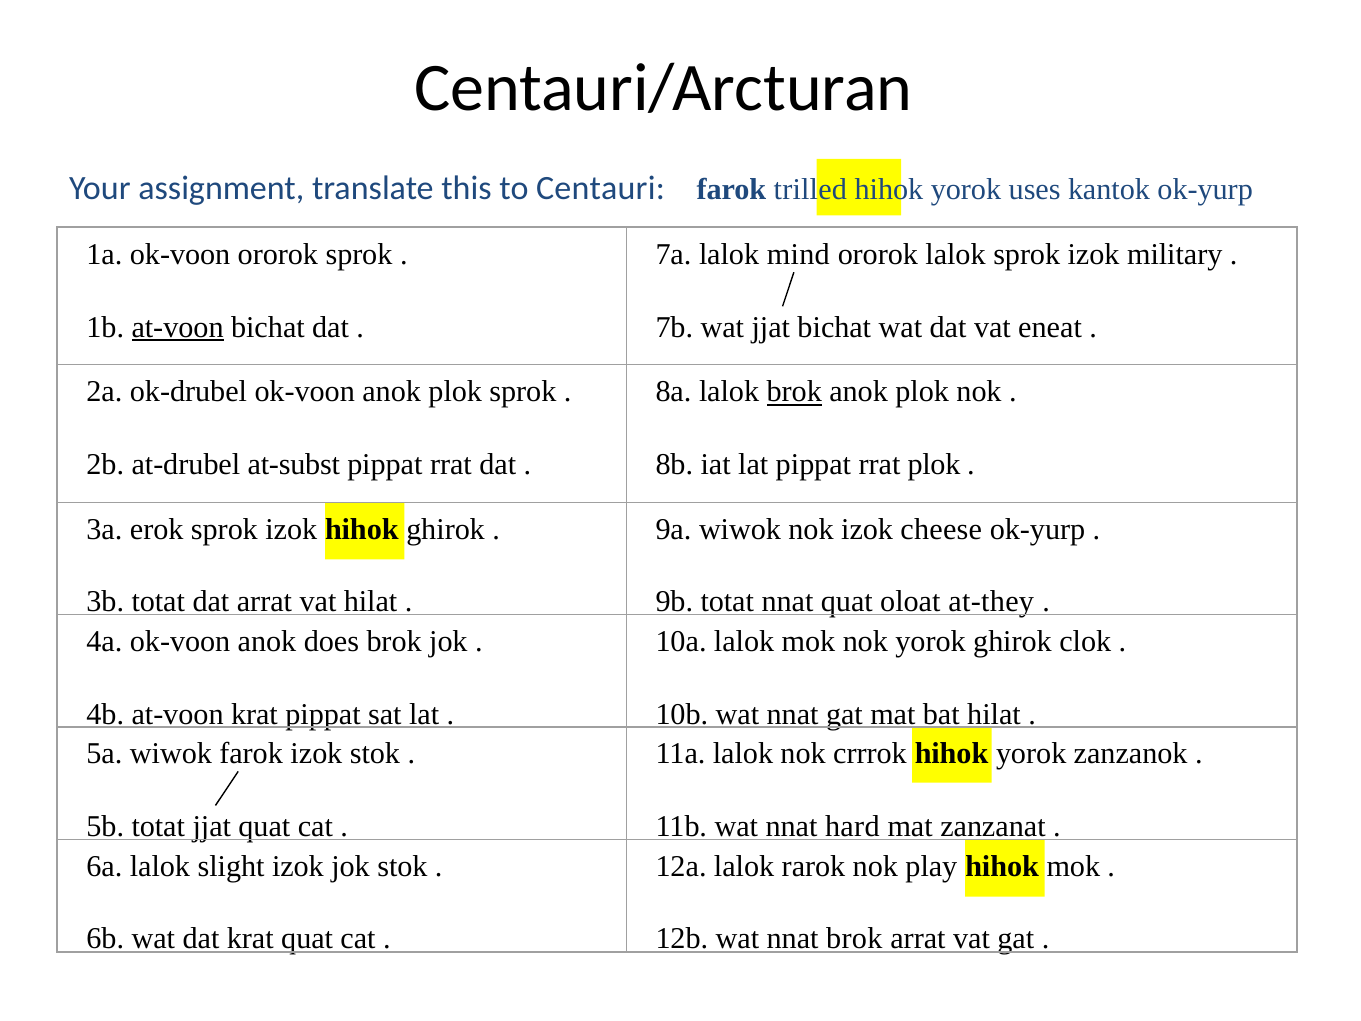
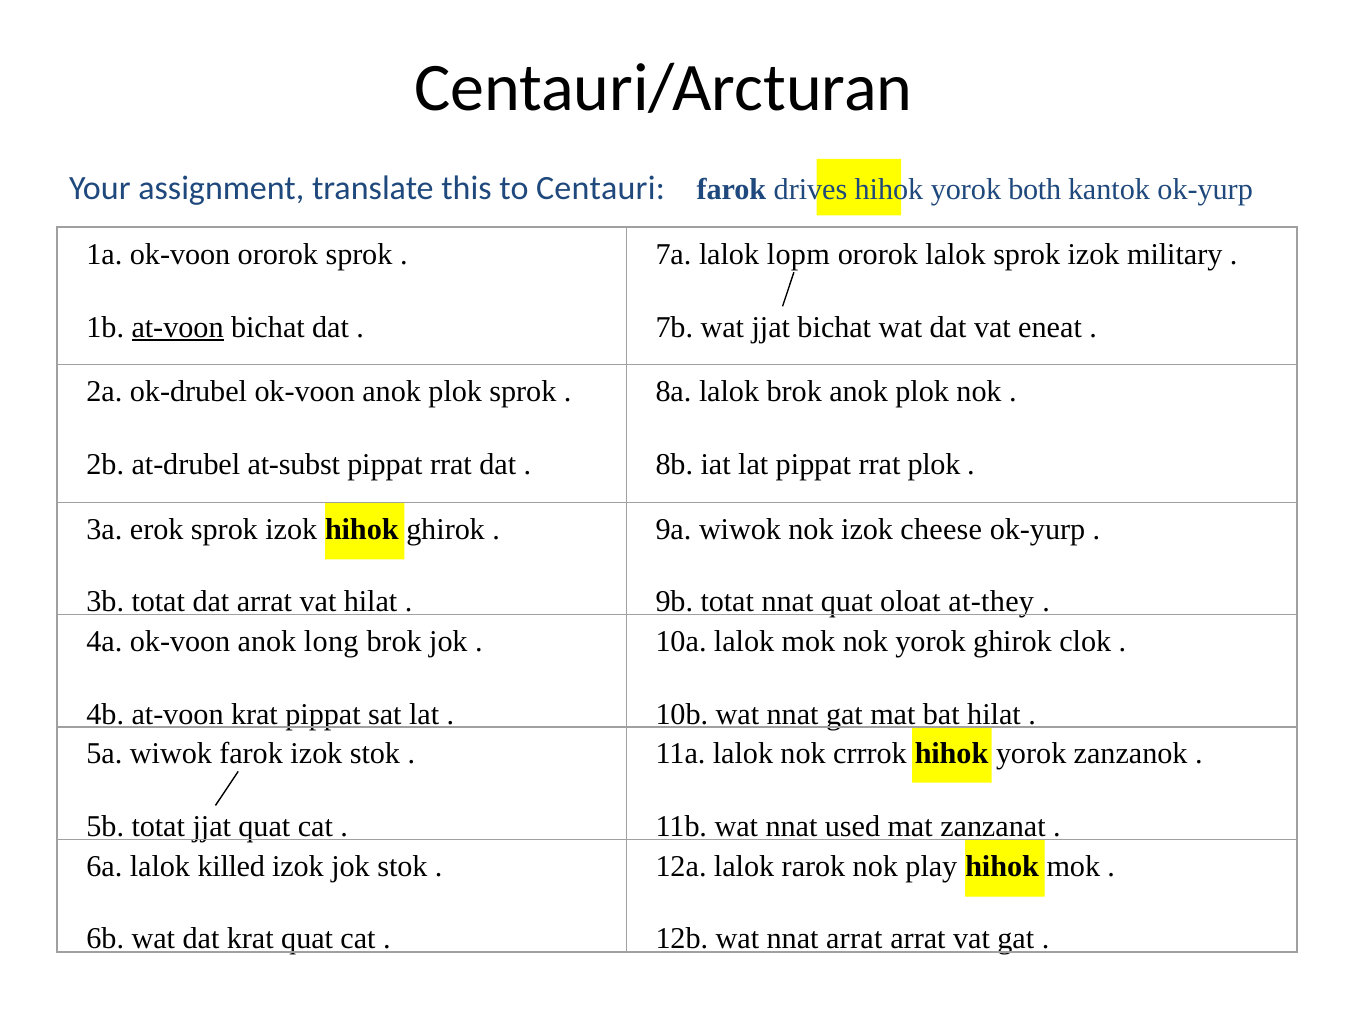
trilled: trilled -> drives (811, 189)
uses: uses -> both (1035, 189)
mind: mind -> lopm (798, 254)
brok underline: present -> none (794, 392)
does: does -> long (331, 641)
hard: hard -> used (853, 826)
slight: slight -> killed (231, 866)
nnat brok: brok -> arrat (854, 939)
